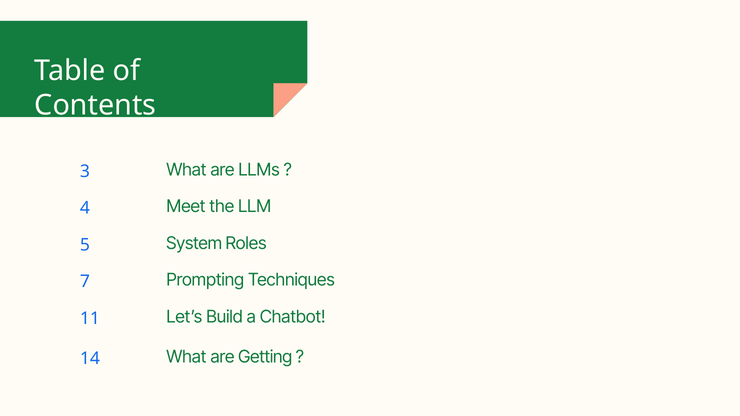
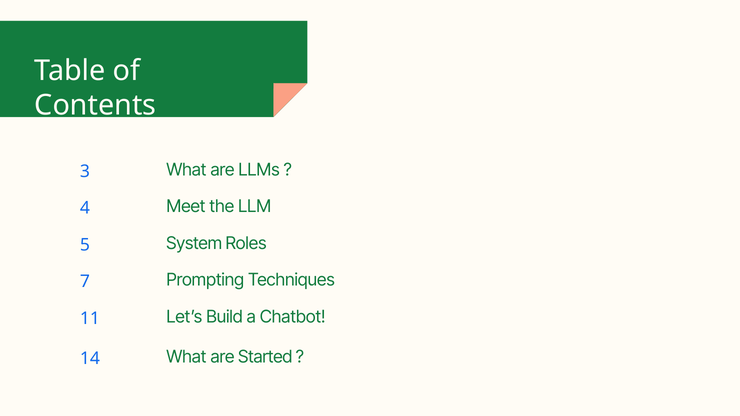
Getting: Getting -> Started (265, 357)
